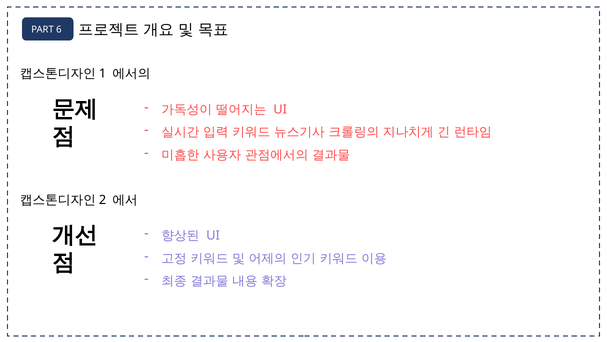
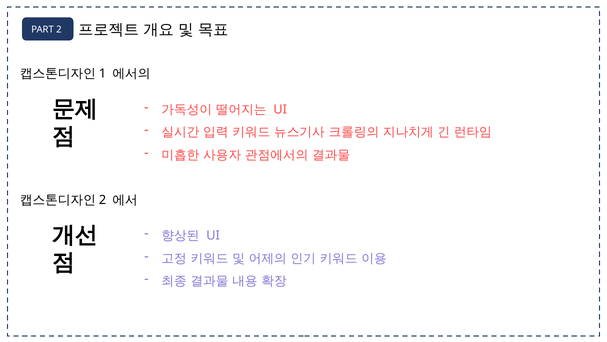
6: 6 -> 2 (59, 30)
